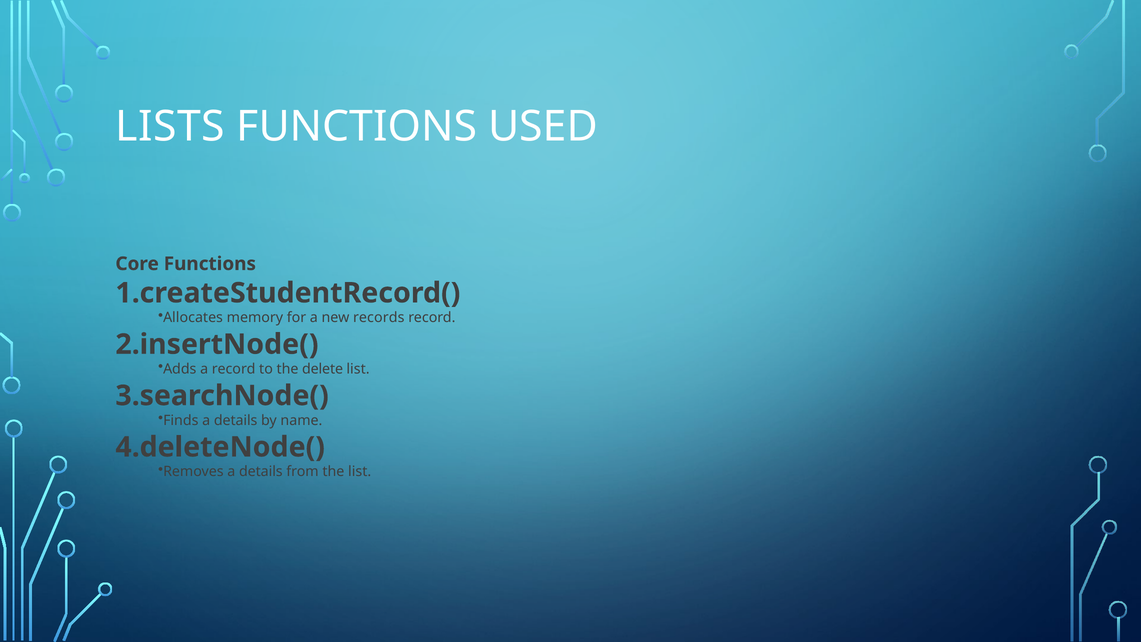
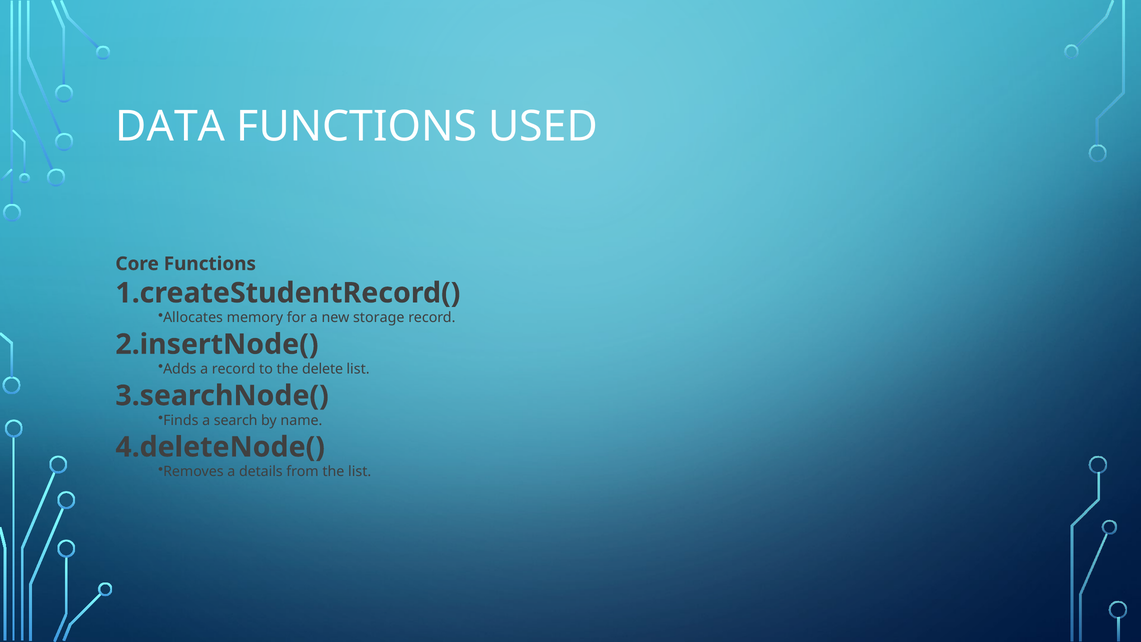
LISTS: LISTS -> DATA (170, 127)
records: records -> storage (379, 318)
Finds a details: details -> search (236, 420)
